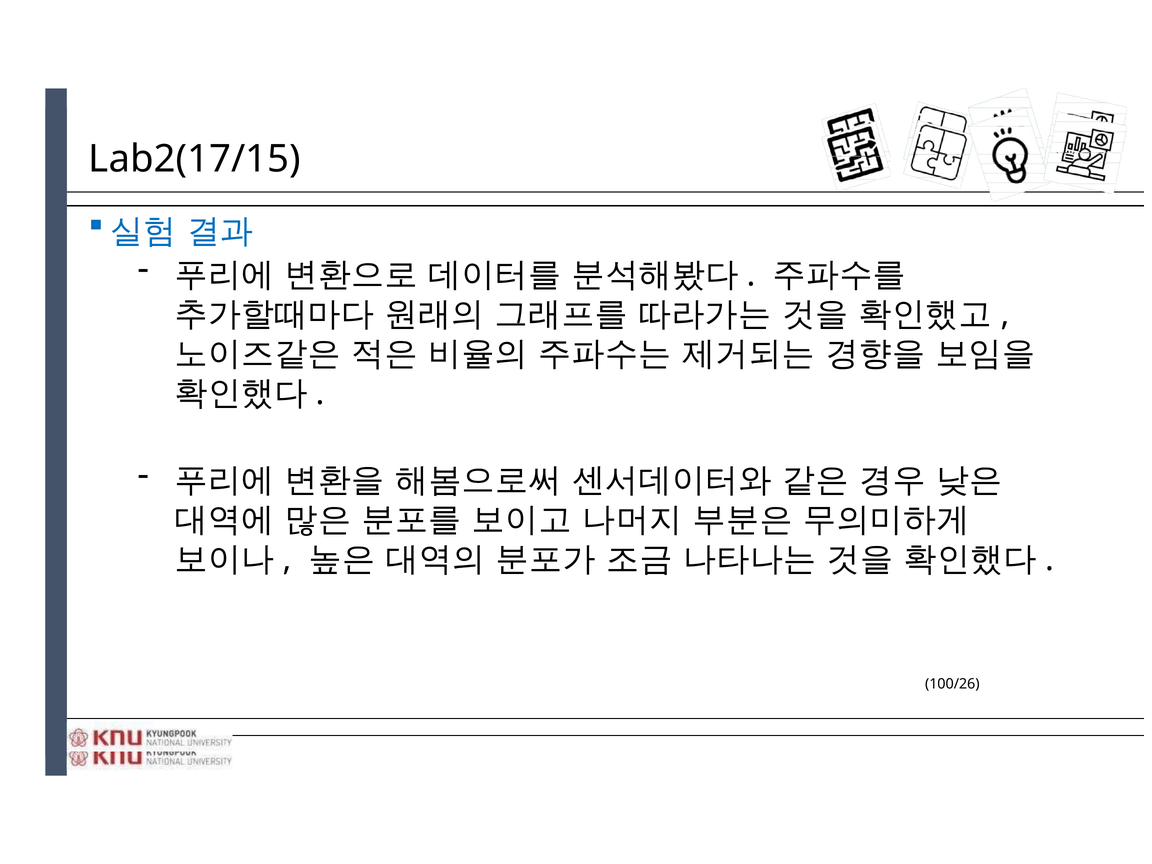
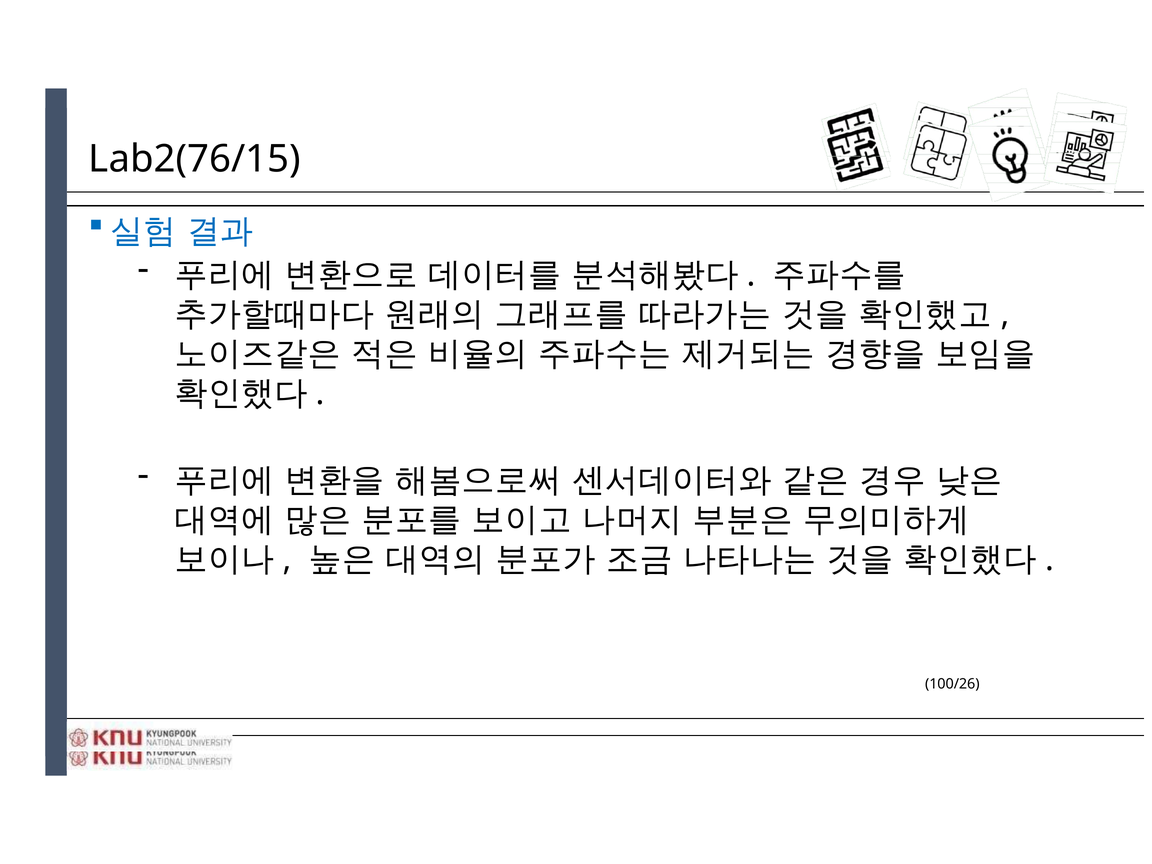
Lab2(17/15: Lab2(17/15 -> Lab2(76/15 (195, 159)
